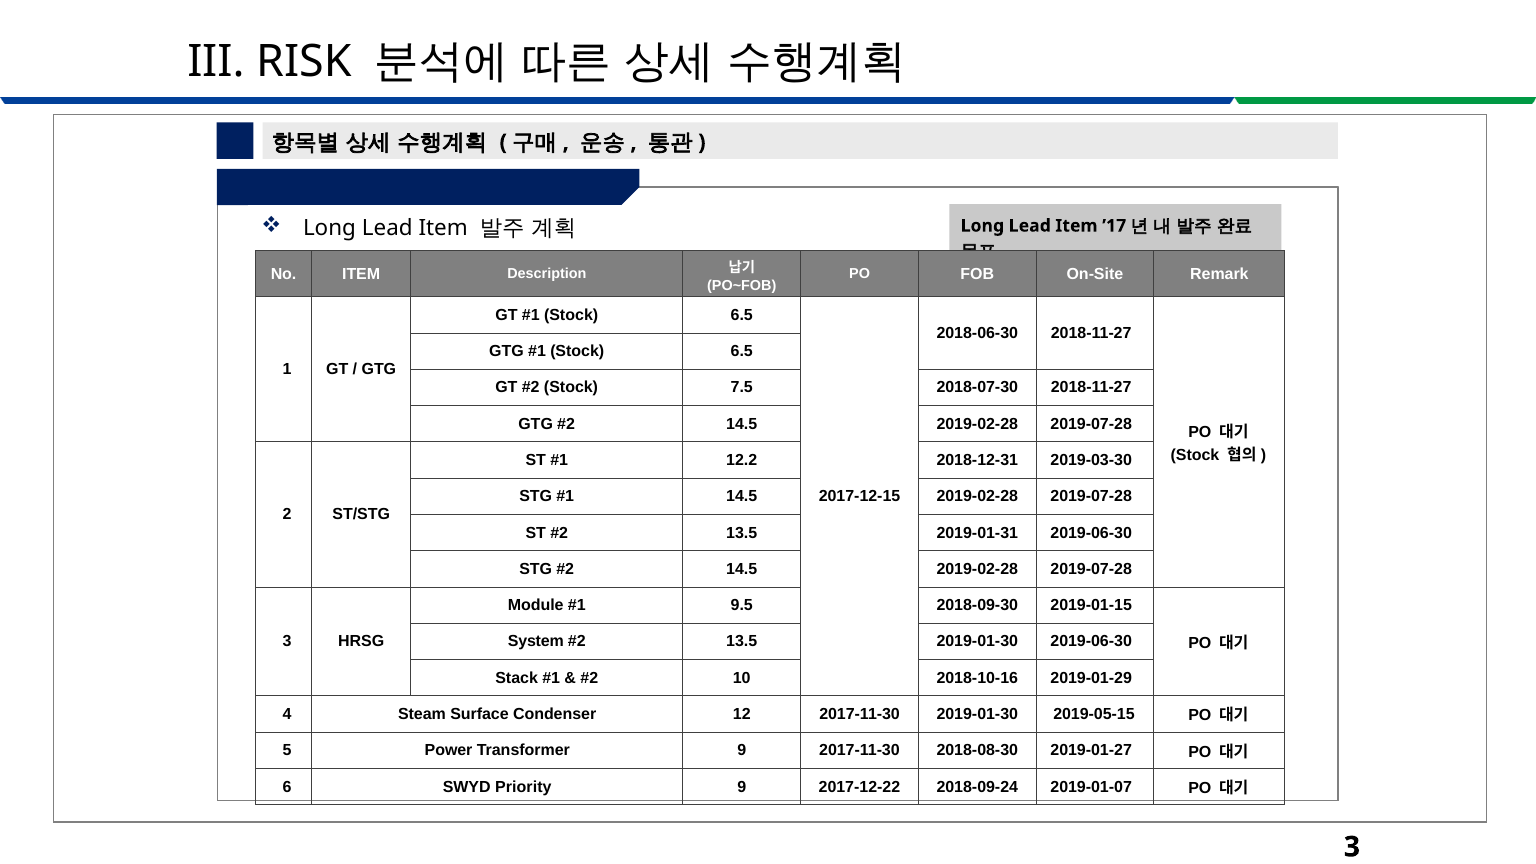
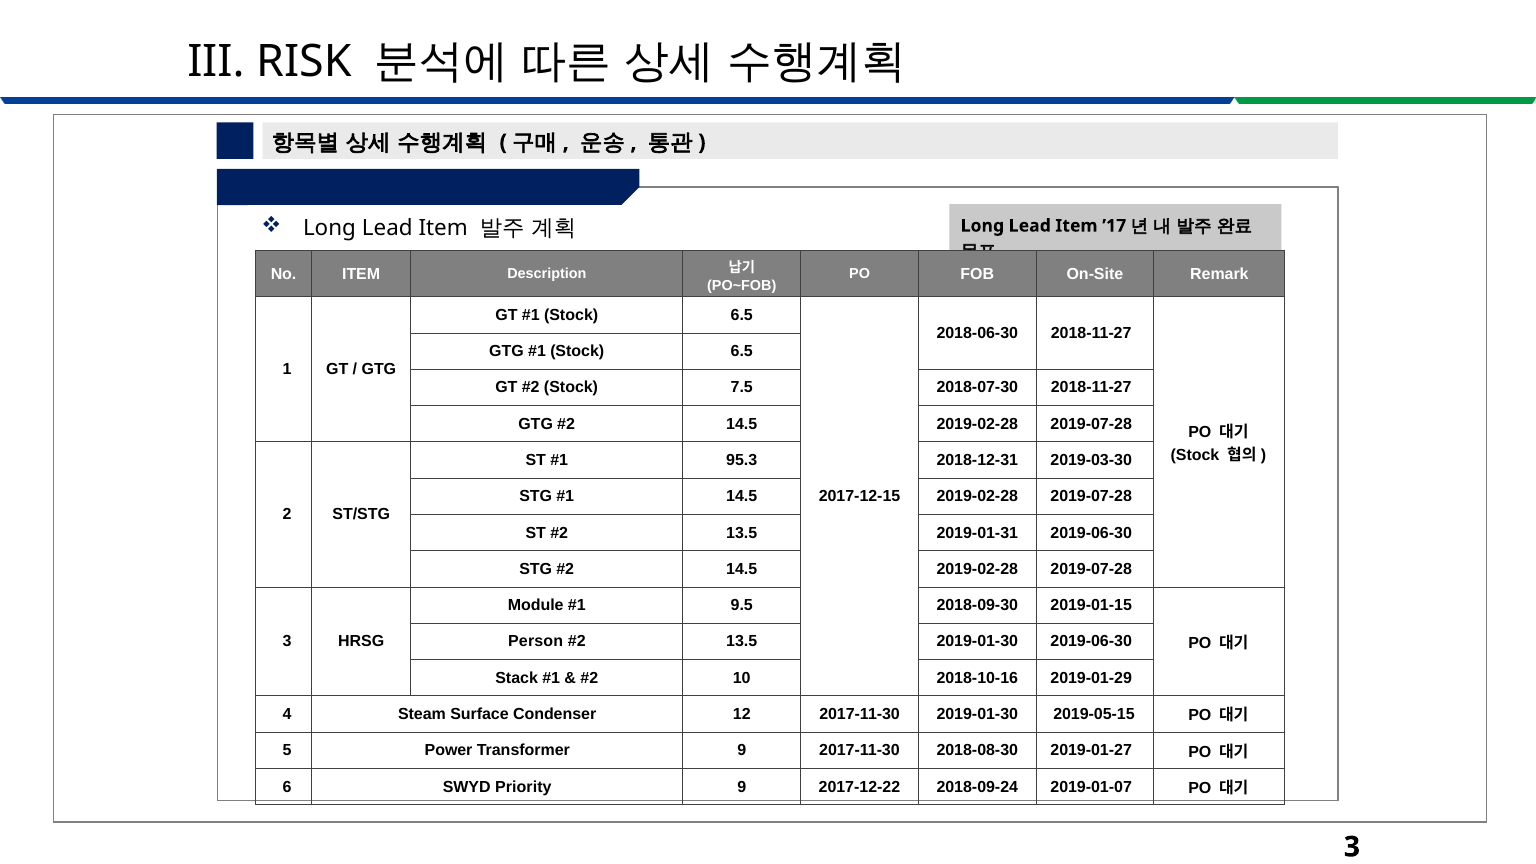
12.2: 12.2 -> 95.3 (742, 460)
System: System -> Person (536, 642)
